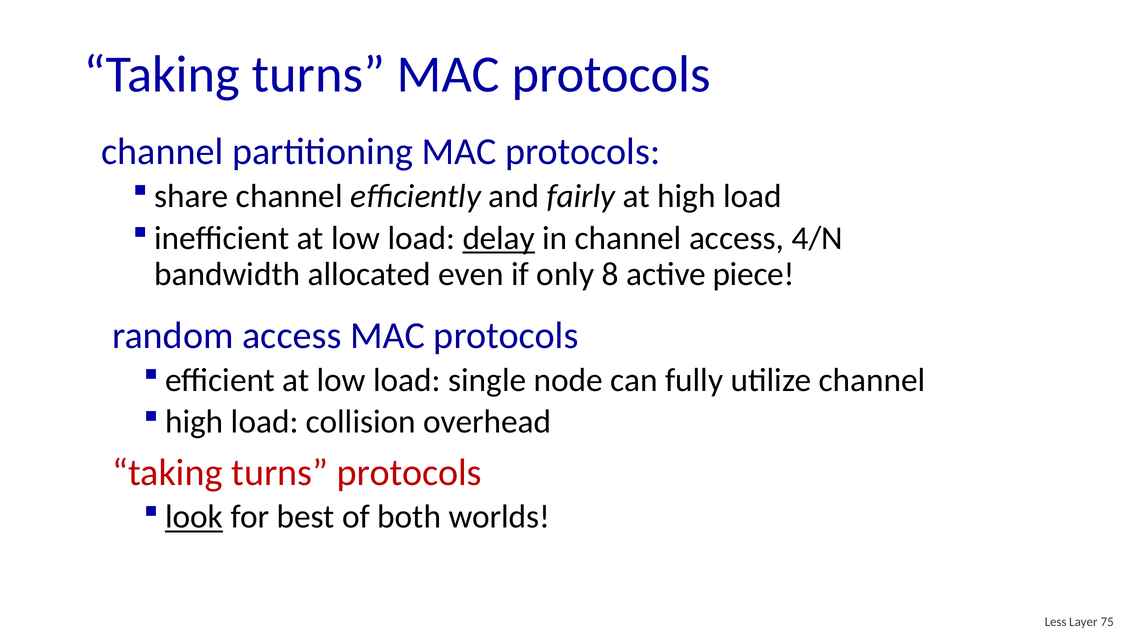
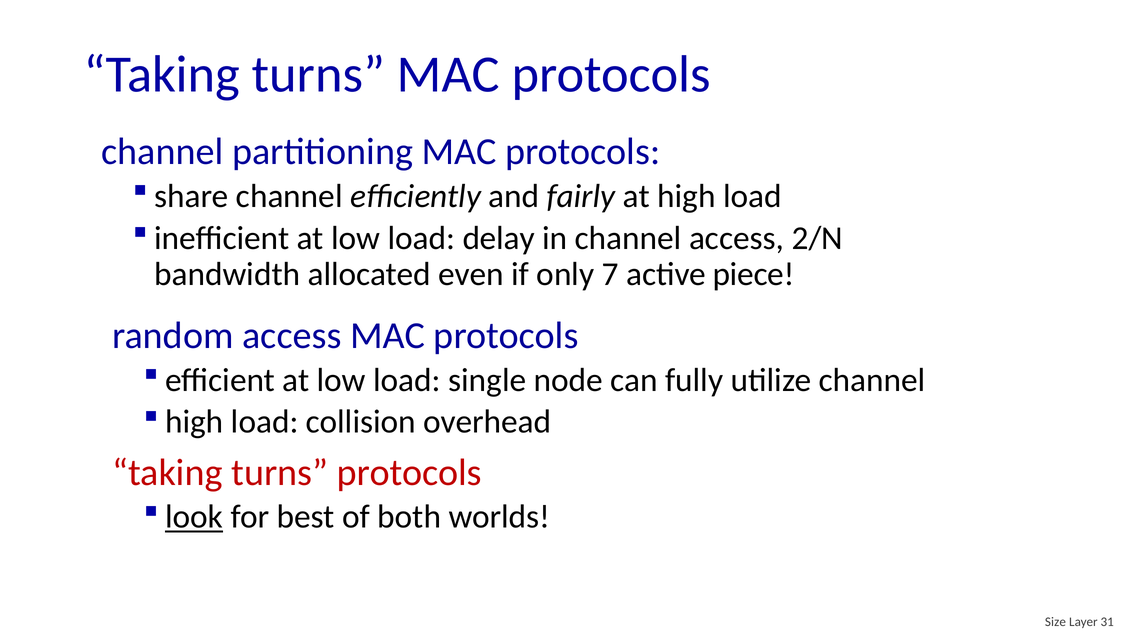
delay underline: present -> none (499, 238)
4/N: 4/N -> 2/N (817, 238)
8: 8 -> 7 (610, 274)
Less: Less -> Size (1055, 622)
75: 75 -> 31 (1107, 622)
